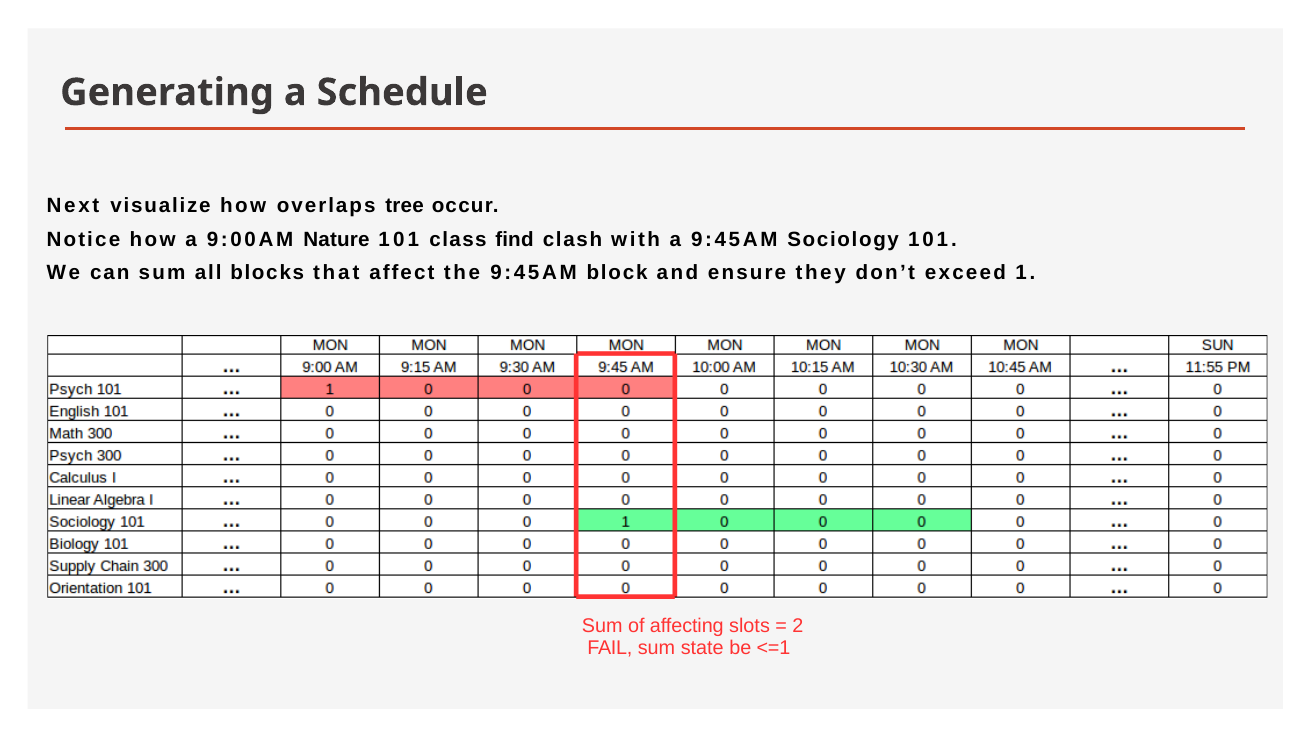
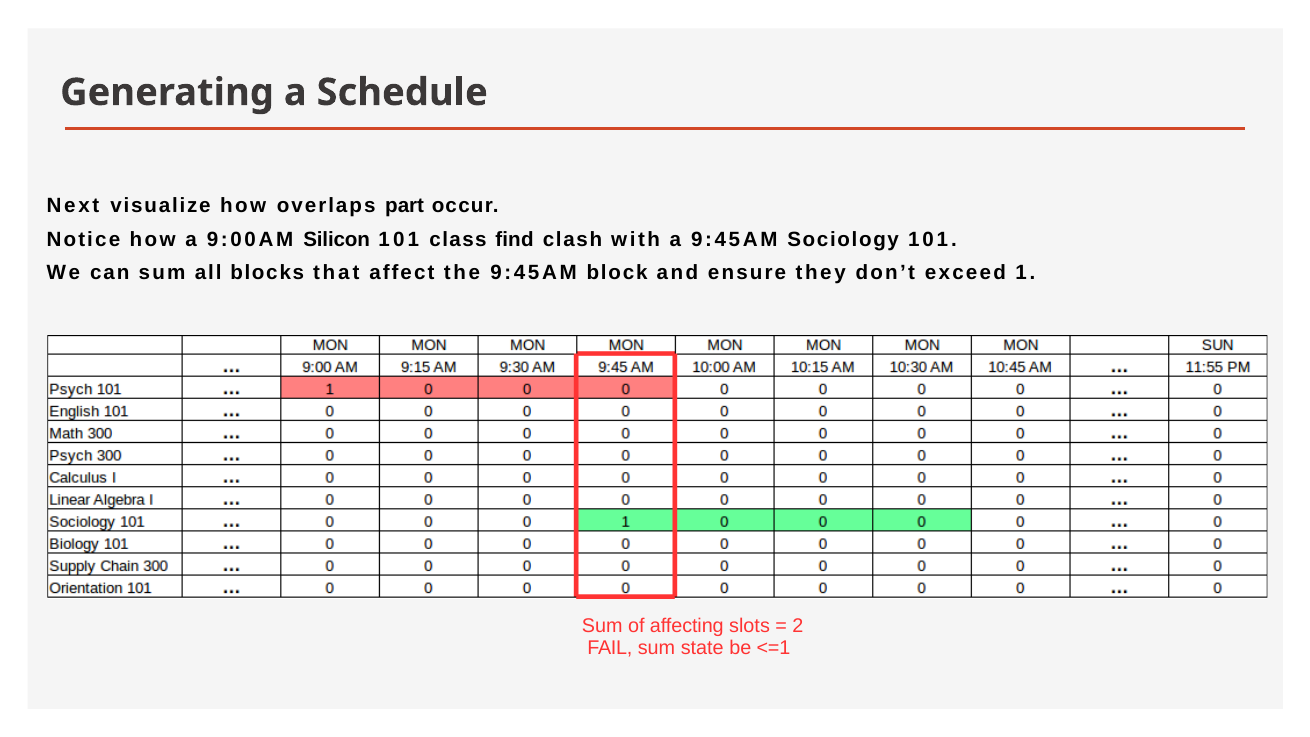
tree: tree -> part (405, 206)
Nature: Nature -> Silicon (337, 239)
